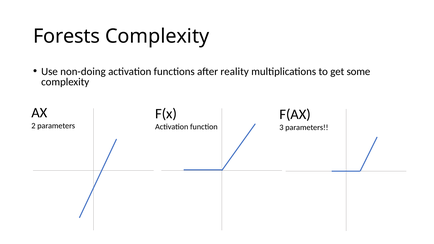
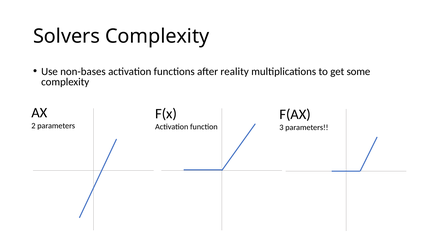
Forests: Forests -> Solvers (67, 36)
non-doing: non-doing -> non-bases (83, 71)
